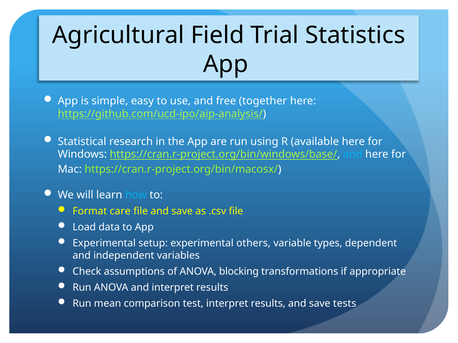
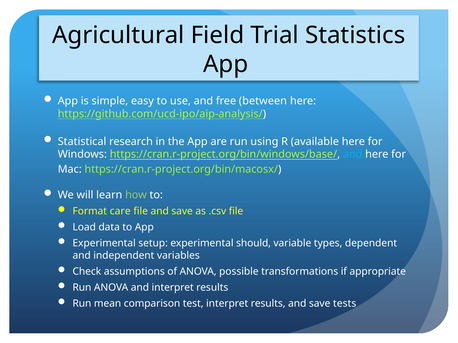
together: together -> between (263, 101)
how colour: light blue -> light green (136, 195)
others: others -> should (254, 244)
blocking: blocking -> possible (239, 272)
